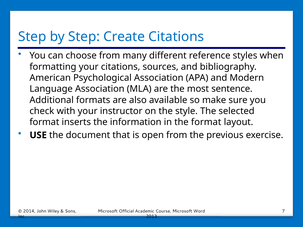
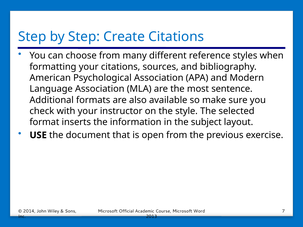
the format: format -> subject (206, 122)
